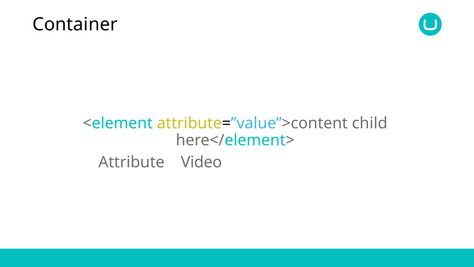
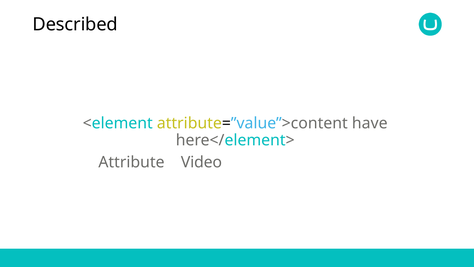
Container: Container -> Described (75, 24)
child: child -> have (370, 123)
